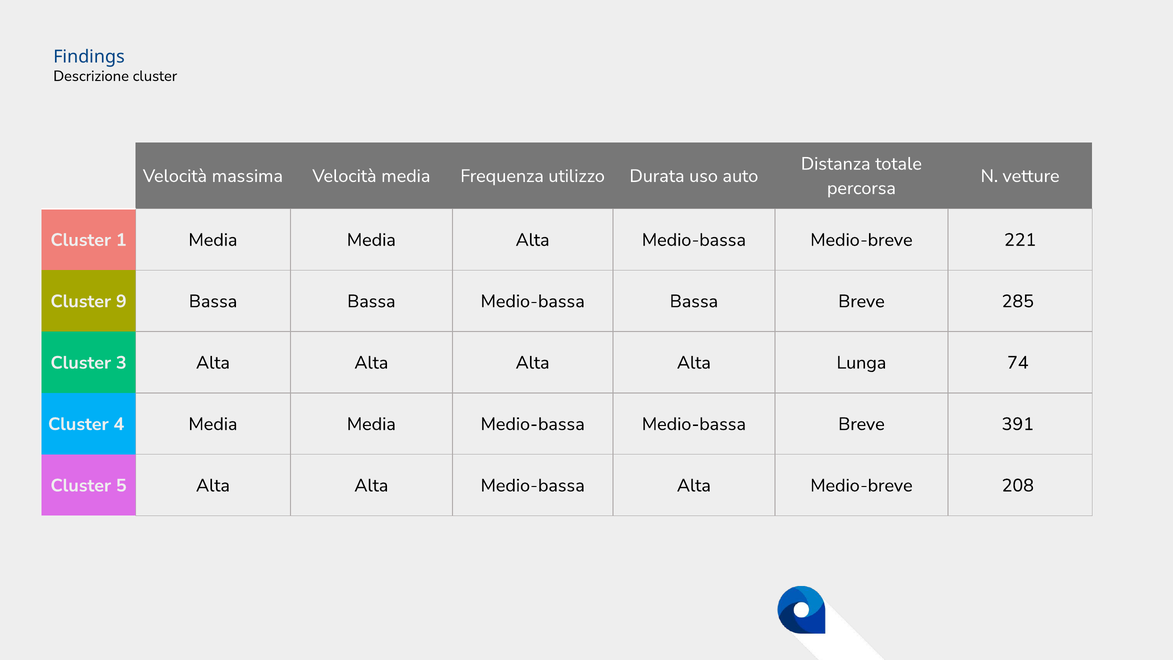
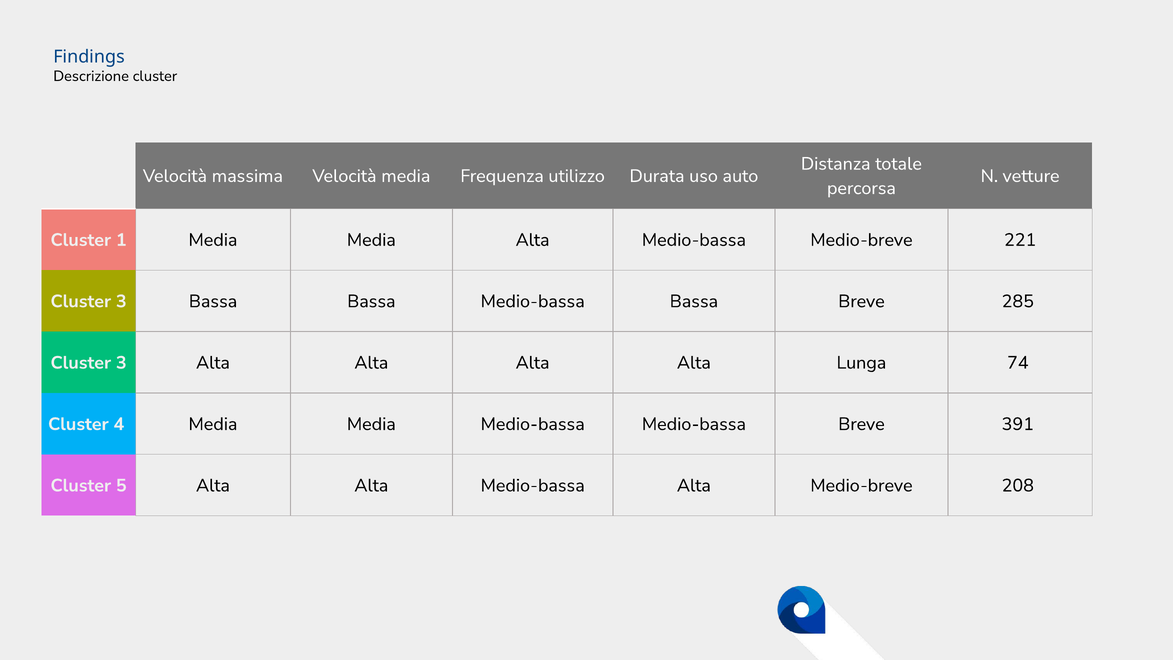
9: 9 -> 3 (121, 301)
